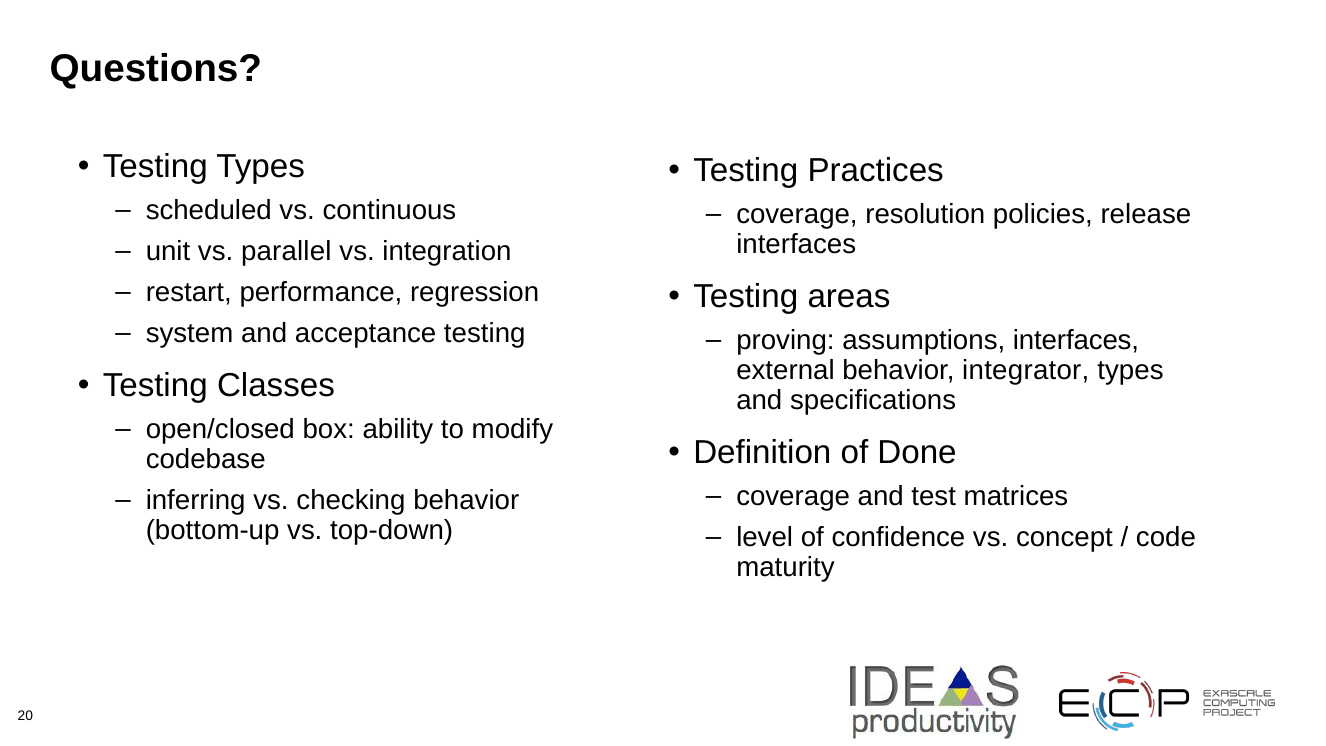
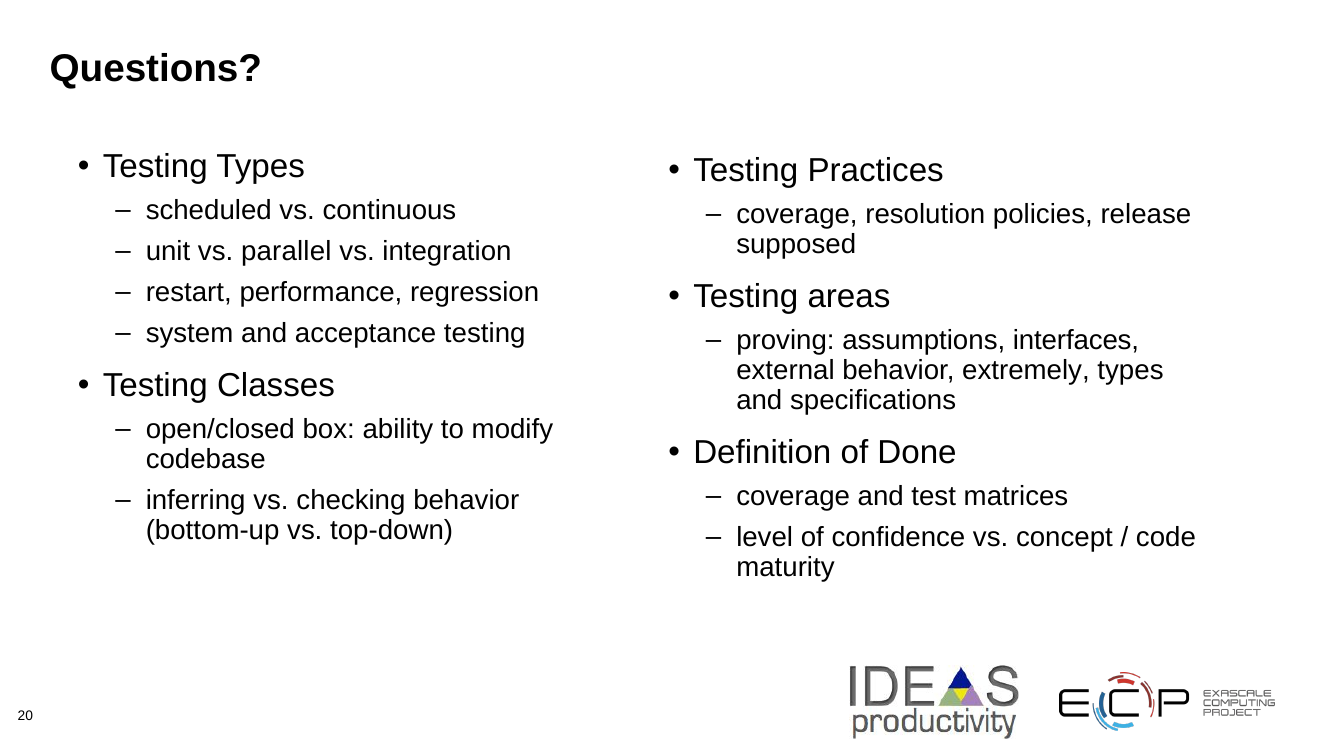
interfaces: interfaces -> supposed (796, 245)
integrator: integrator -> extremely (1026, 371)
